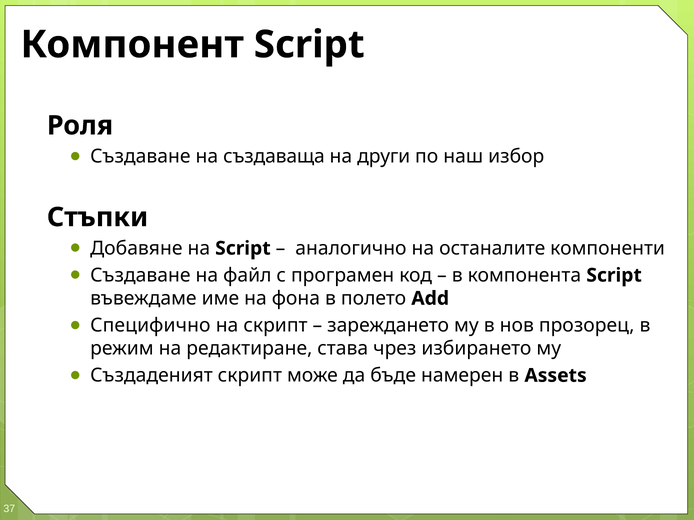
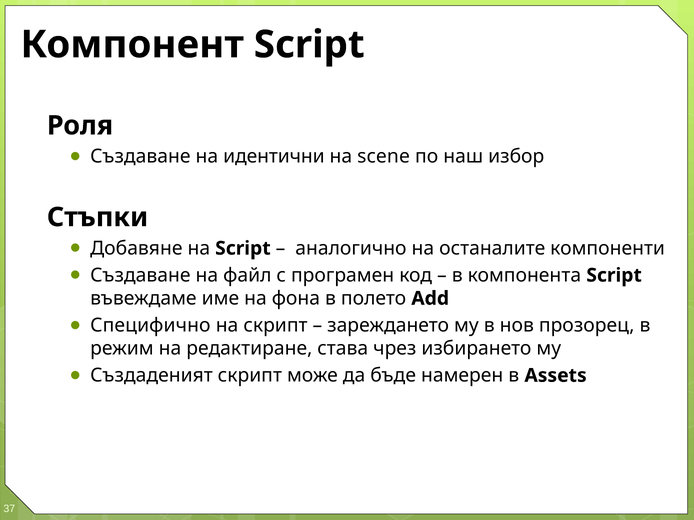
създаваща: създаваща -> идентични (274, 157)
други: други -> scene (384, 157)
